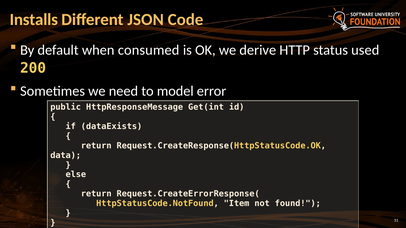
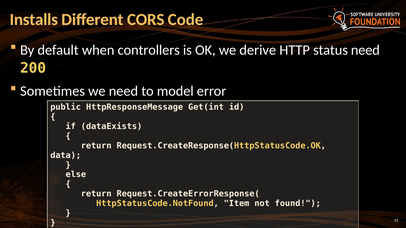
JSON: JSON -> CORS (146, 20)
consumed: consumed -> controllers (149, 50)
status used: used -> need (365, 50)
